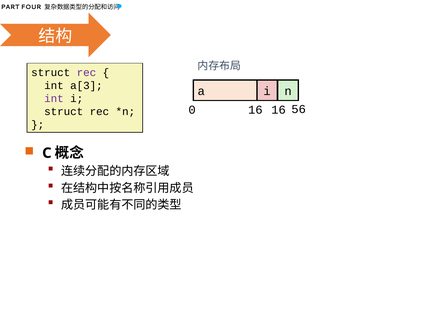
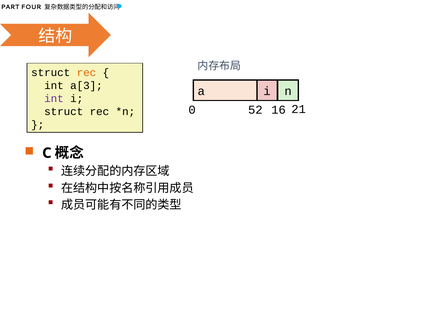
rec colour: purple -> orange (86, 72)
0 16: 16 -> 52 (255, 110)
56: 56 -> 21 (299, 109)
